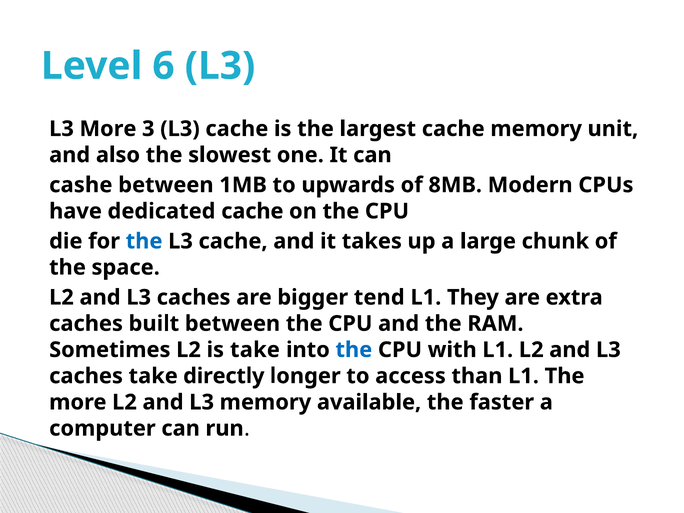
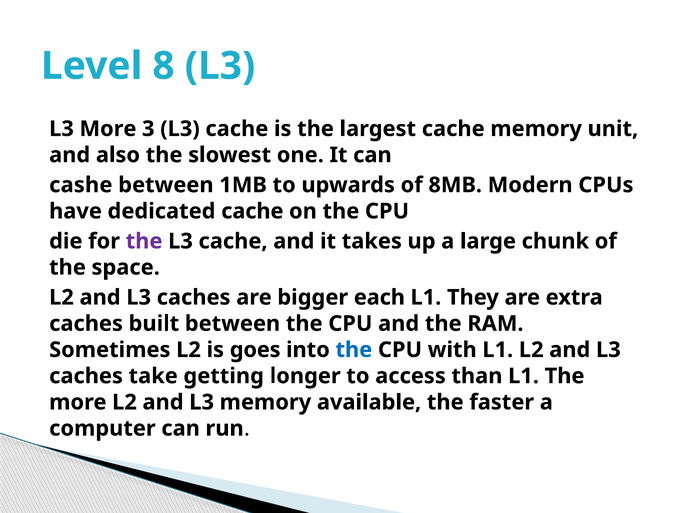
6: 6 -> 8 (163, 66)
the colour: blue -> purple (144, 241)
tend: tend -> each (379, 297)
is take: take -> goes (255, 350)
directly: directly -> getting (224, 376)
